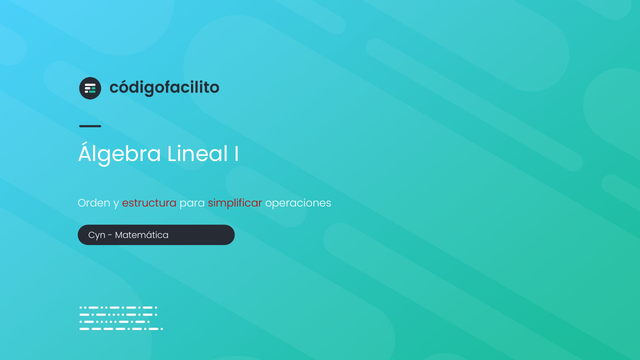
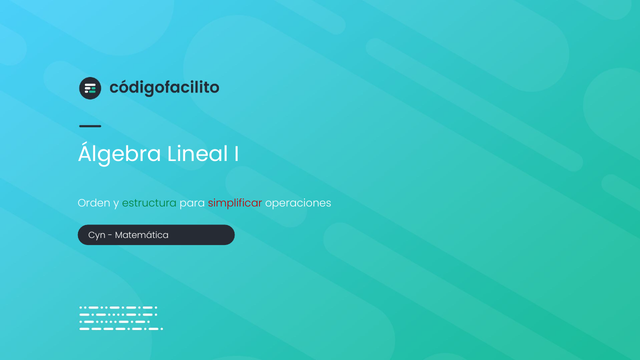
estructura colour: red -> green (149, 203)
